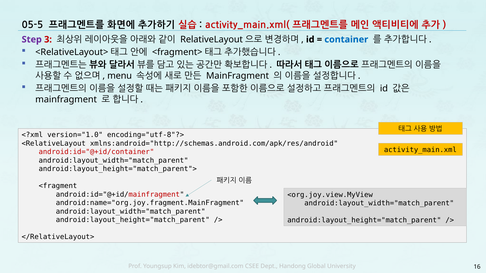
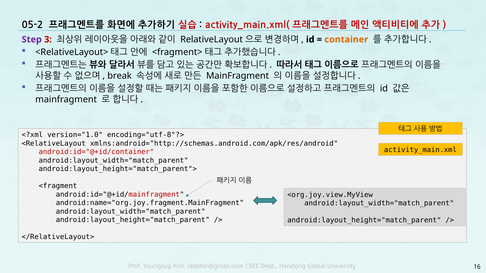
05-5: 05-5 -> 05-2 (32, 25)
container colour: blue -> orange (346, 40)
menu: menu -> break (120, 76)
